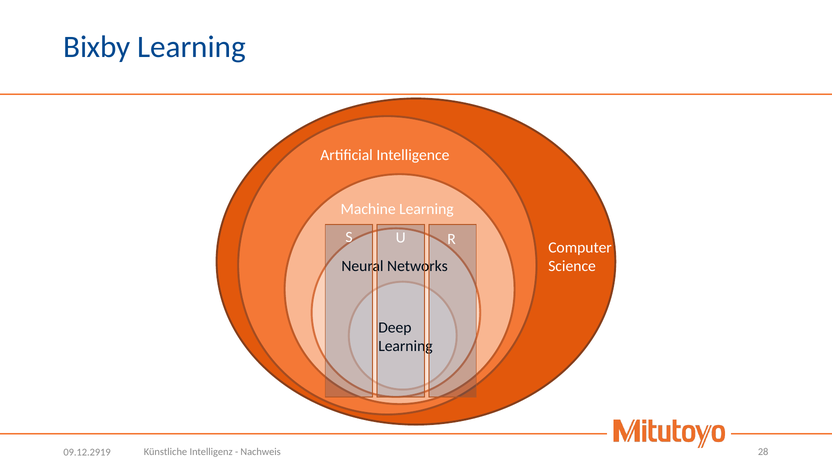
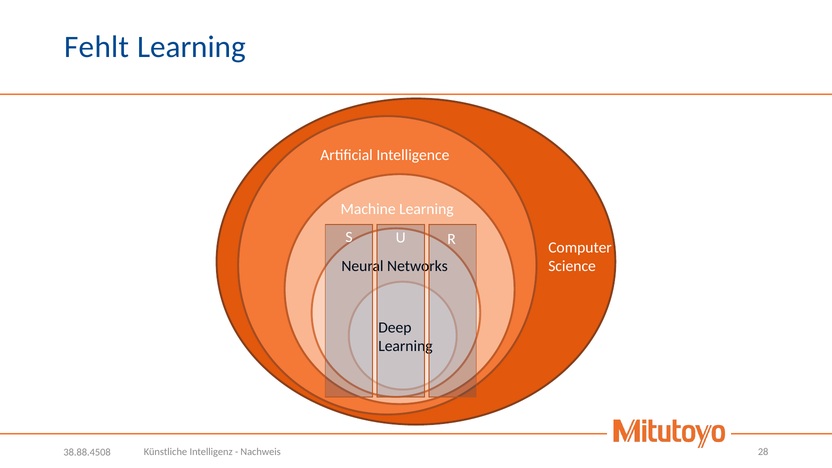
Bixby: Bixby -> Fehlt (97, 47)
09.12.2919: 09.12.2919 -> 38.88.4508 (87, 452)
